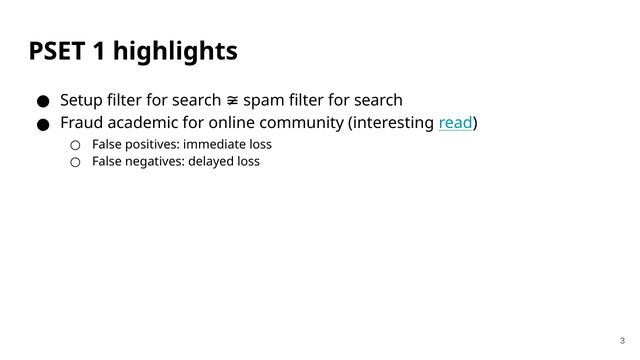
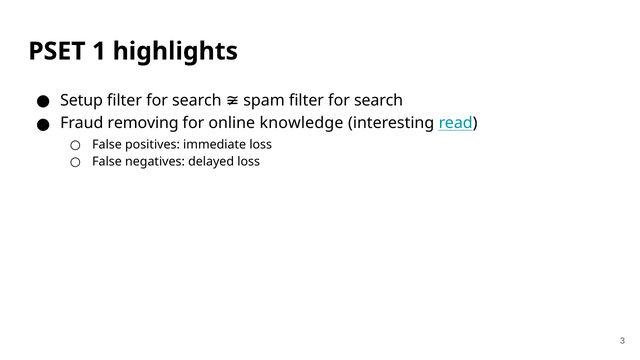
academic: academic -> removing (143, 123)
community: community -> knowledge (302, 123)
